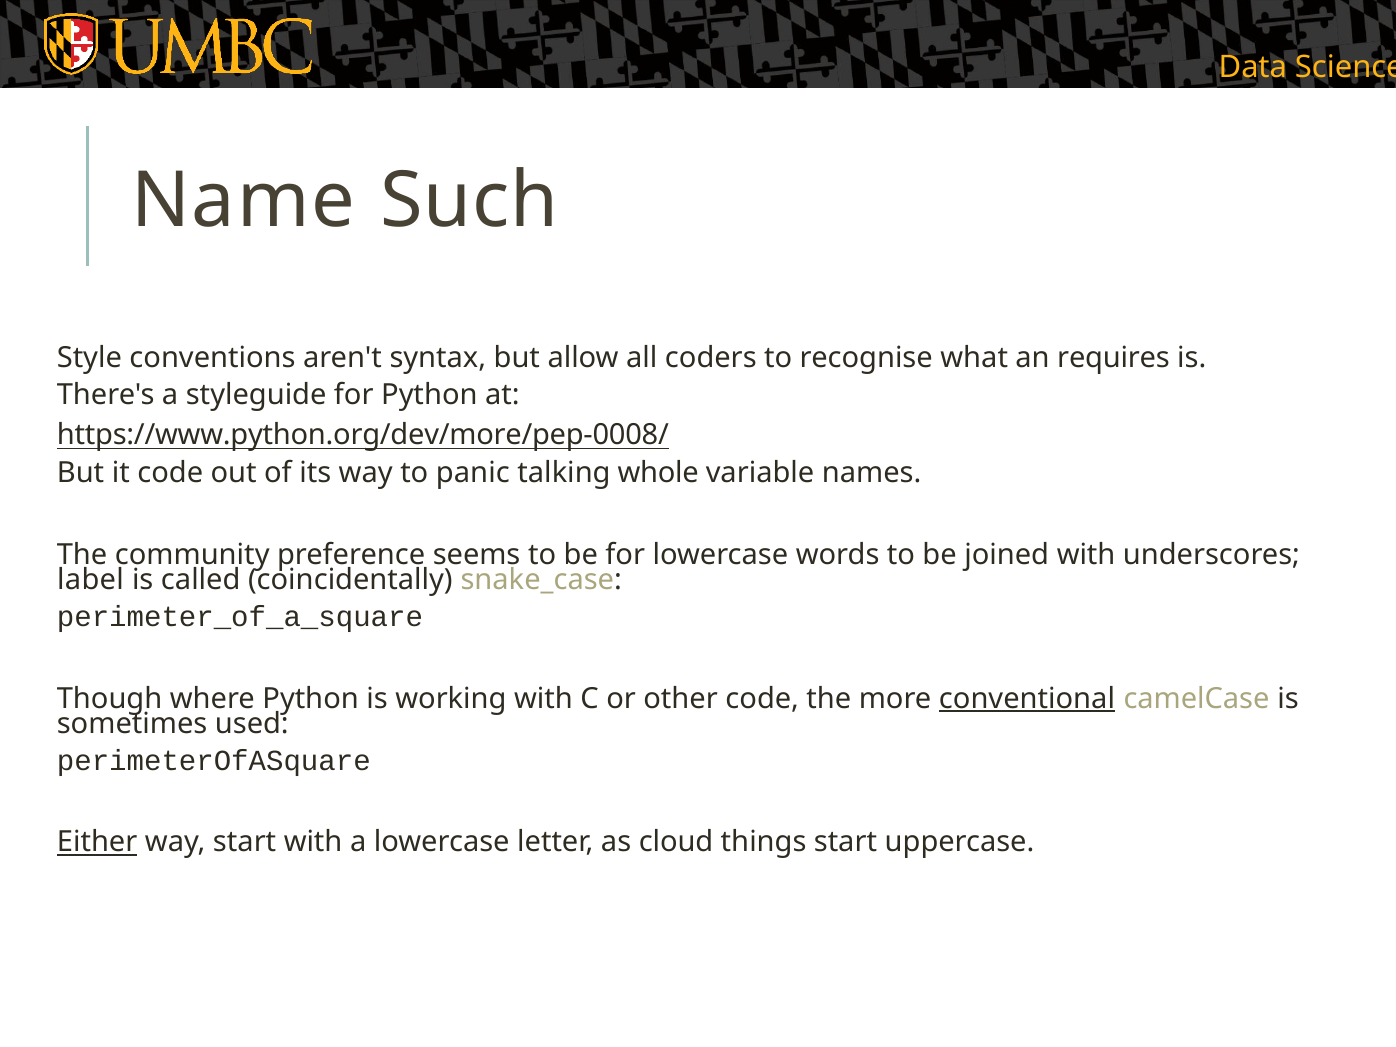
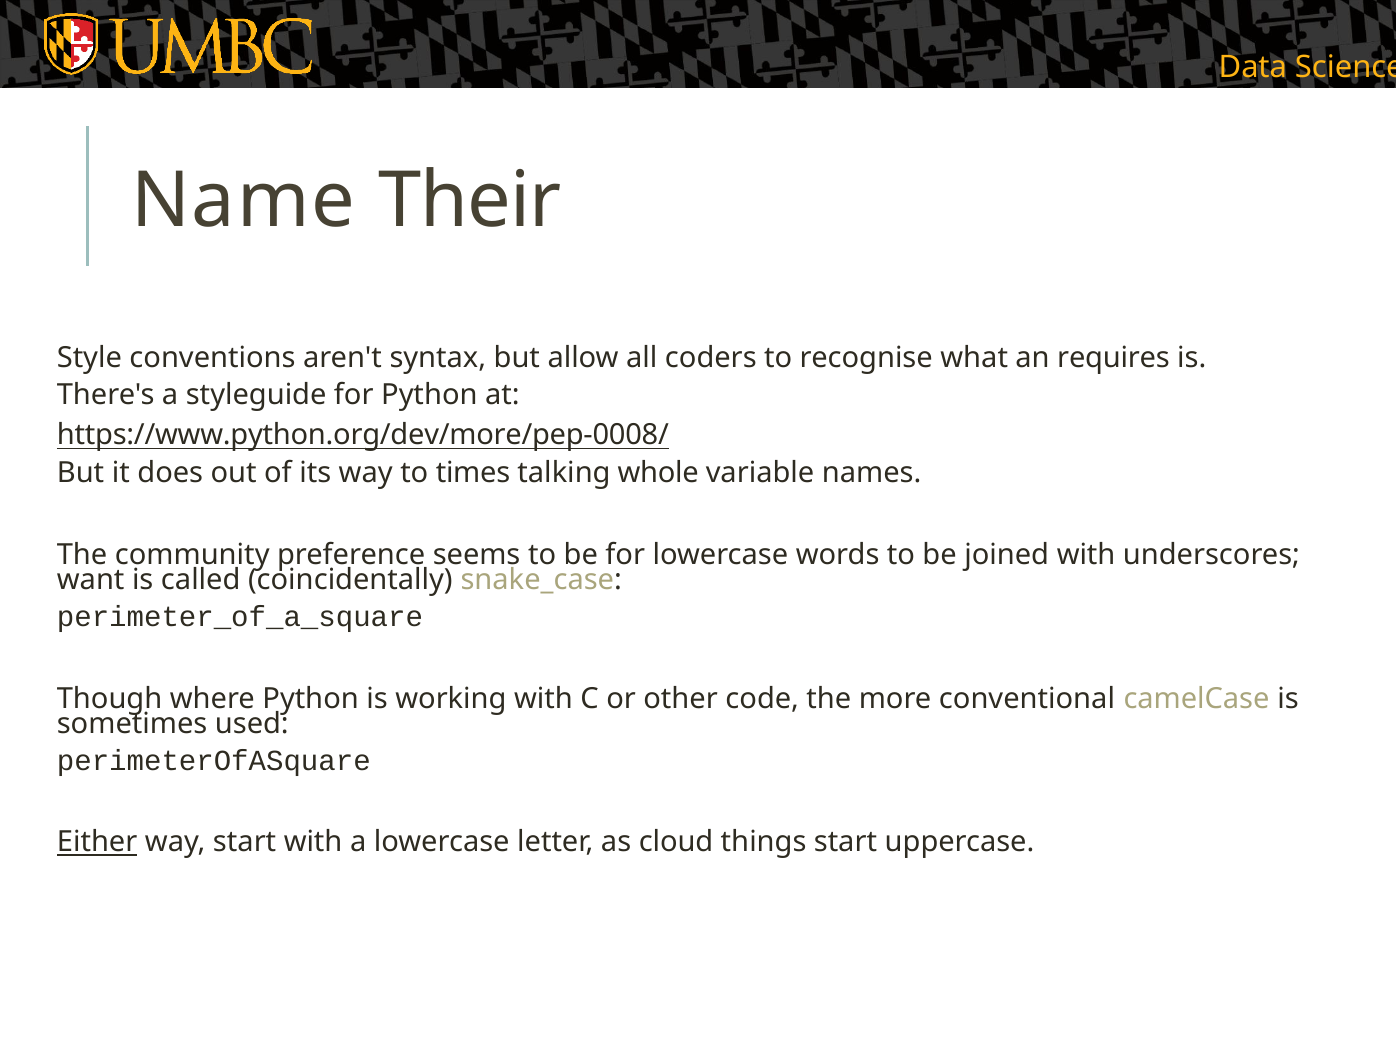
Such: Such -> Their (470, 201)
it code: code -> does (170, 473)
panic: panic -> times (473, 473)
label: label -> want (91, 580)
conventional underline: present -> none (1027, 698)
